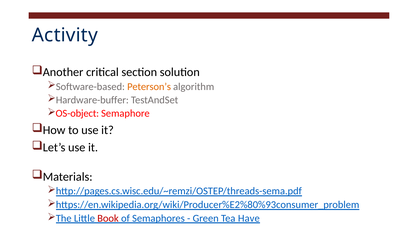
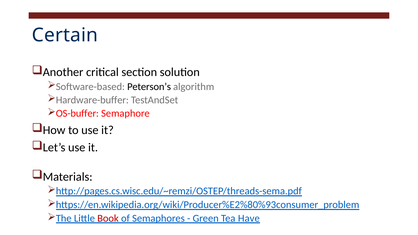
Activity: Activity -> Certain (65, 35)
Peterson’s colour: orange -> black (149, 87)
OS-object: OS-object -> OS-buffer (77, 114)
